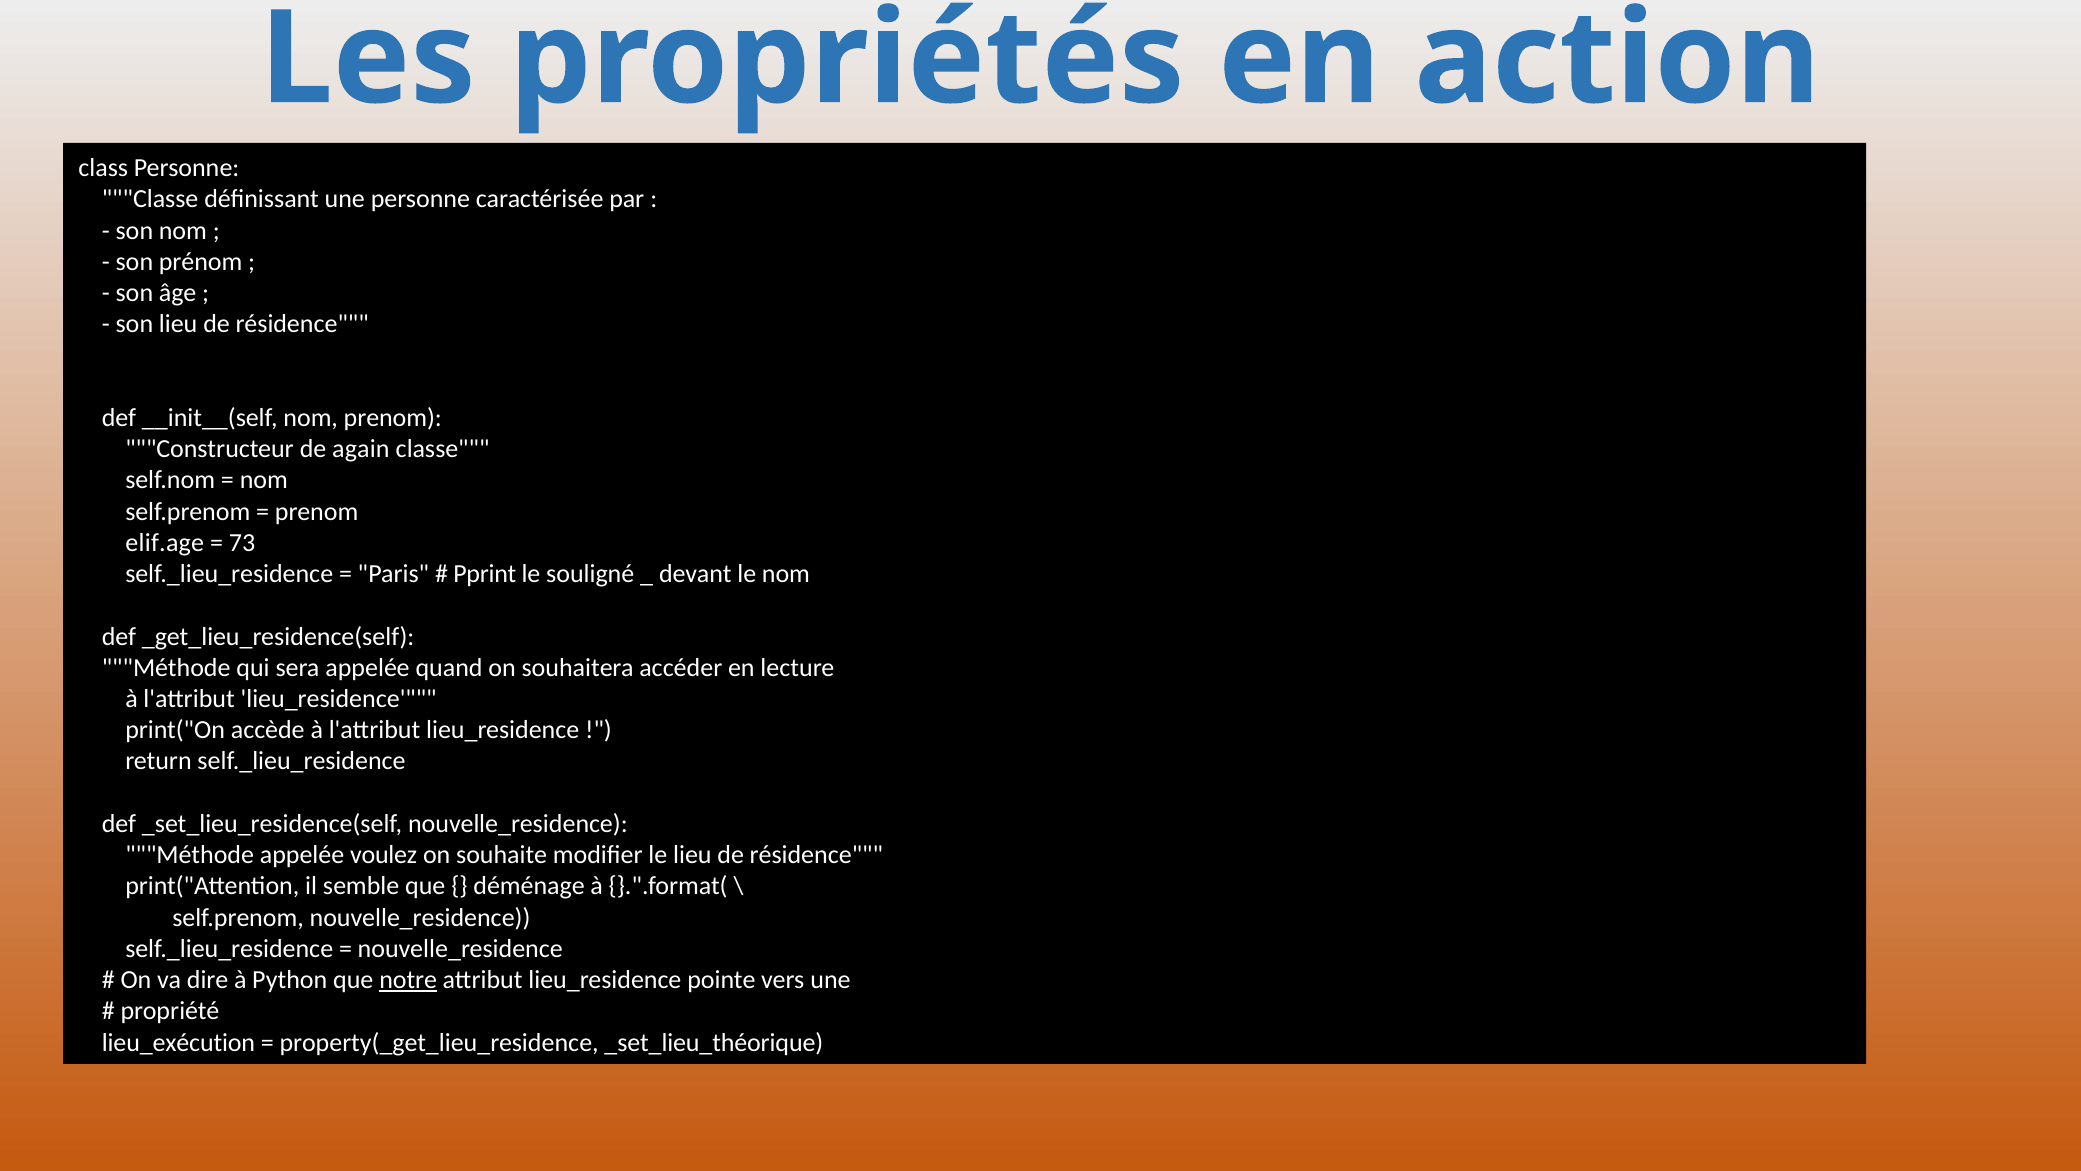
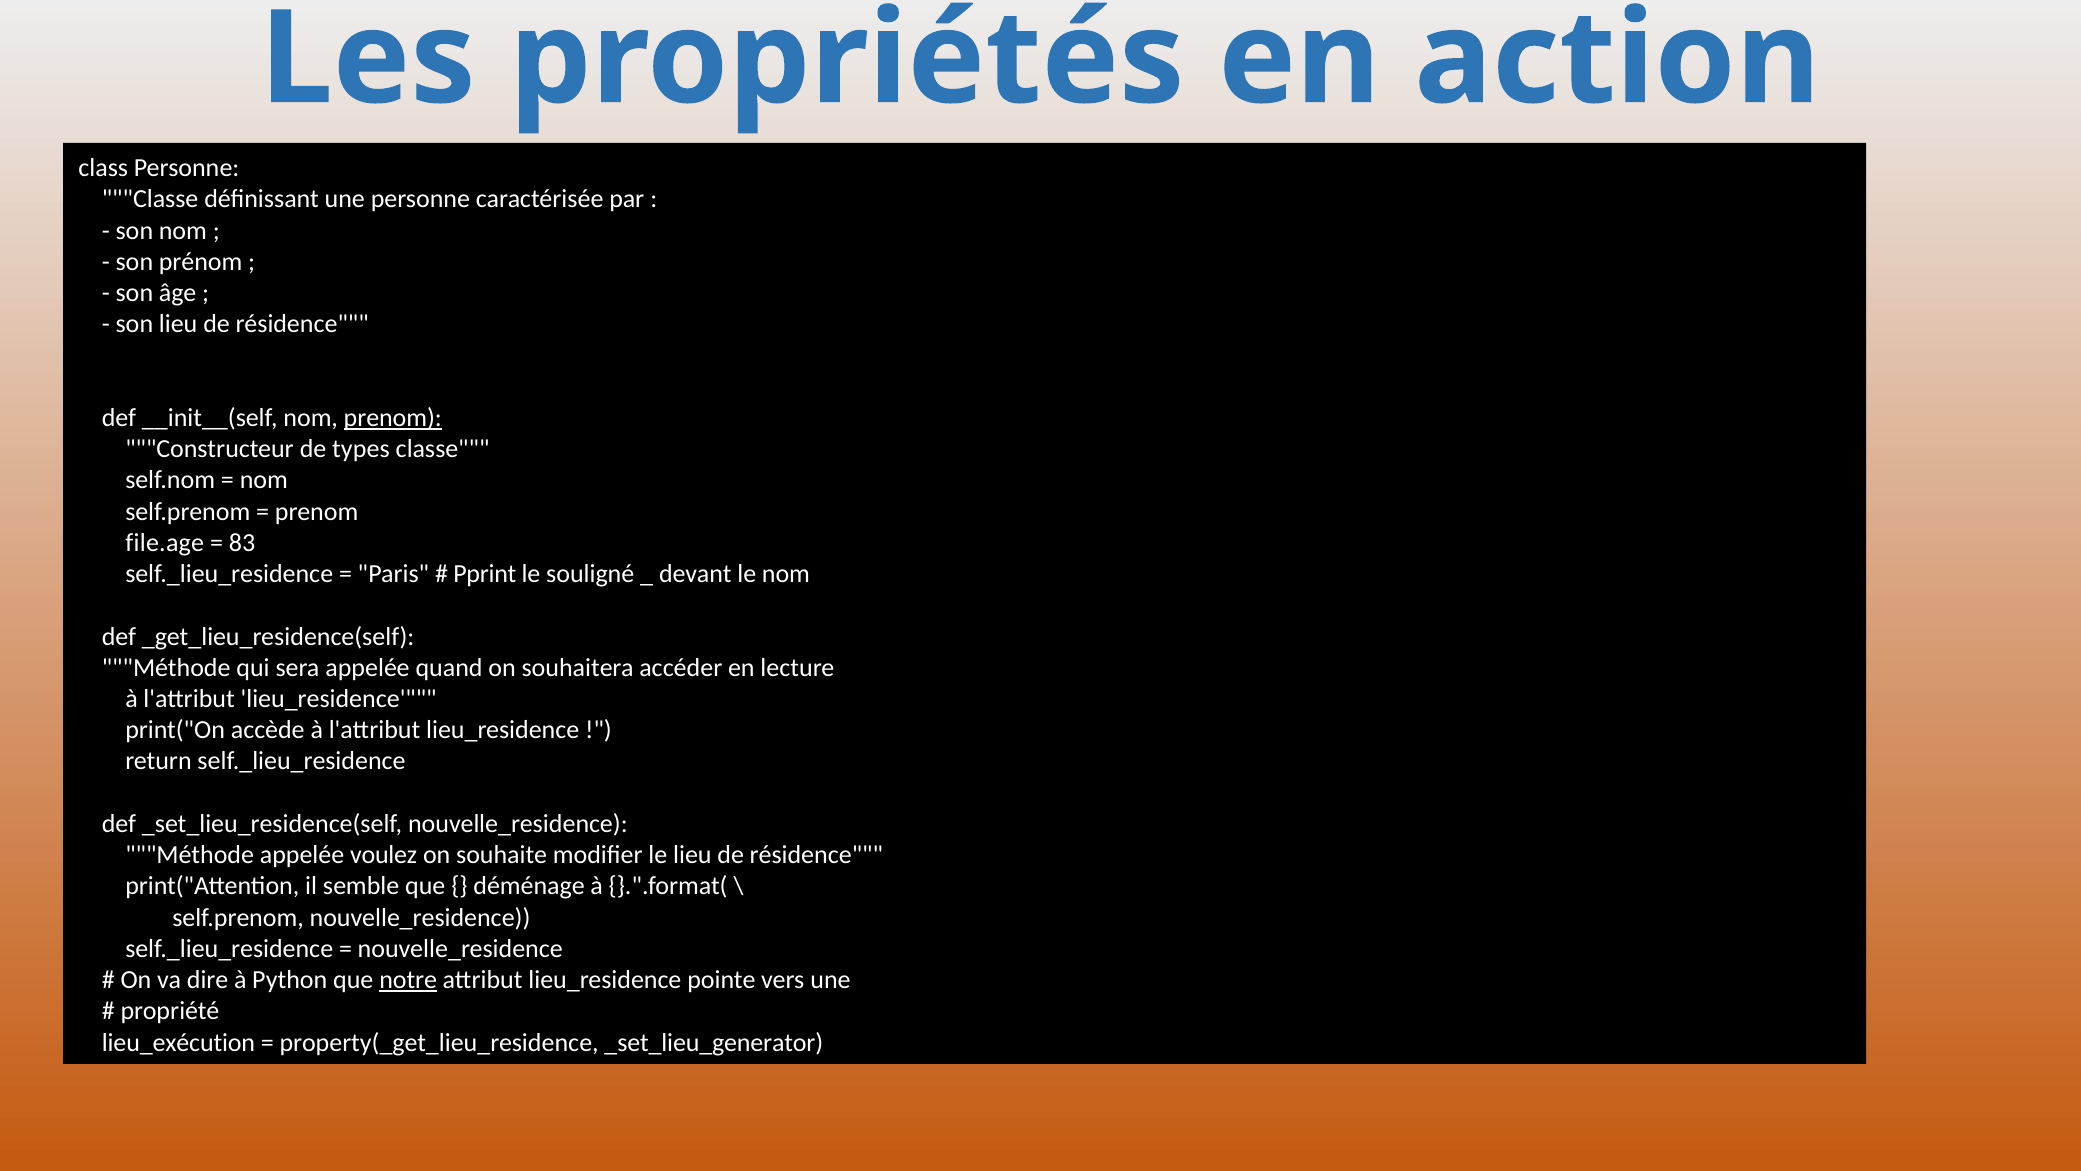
prenom underline: none -> present (393, 418)
again: again -> types (361, 449)
elif.age: elif.age -> file.age (165, 543)
73: 73 -> 83 (242, 543)
_set_lieu_théorique: _set_lieu_théorique -> _set_lieu_generator (714, 1042)
